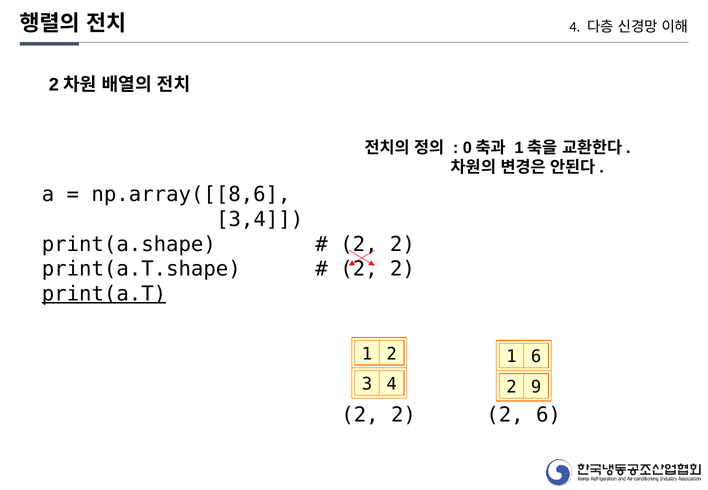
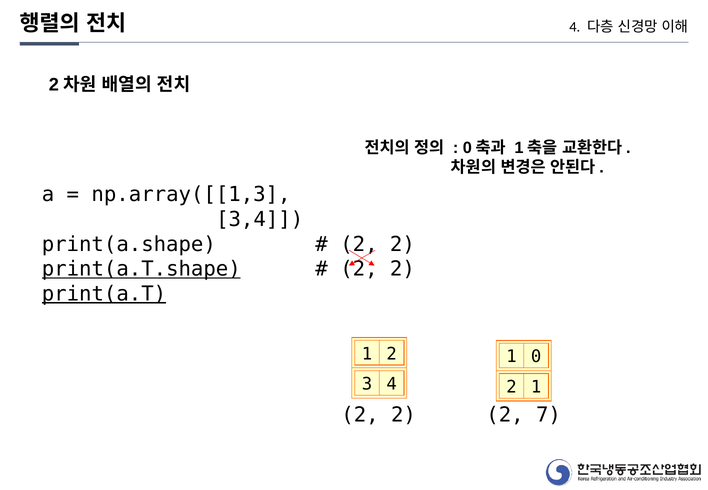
np.array([[8,6: np.array([[8,6 -> np.array([[1,3 (191, 195)
print(a.T.shape underline: none -> present (141, 269)
1 6: 6 -> 0 (536, 357)
2 9: 9 -> 1 (536, 387)
2 6: 6 -> 7 (549, 415)
